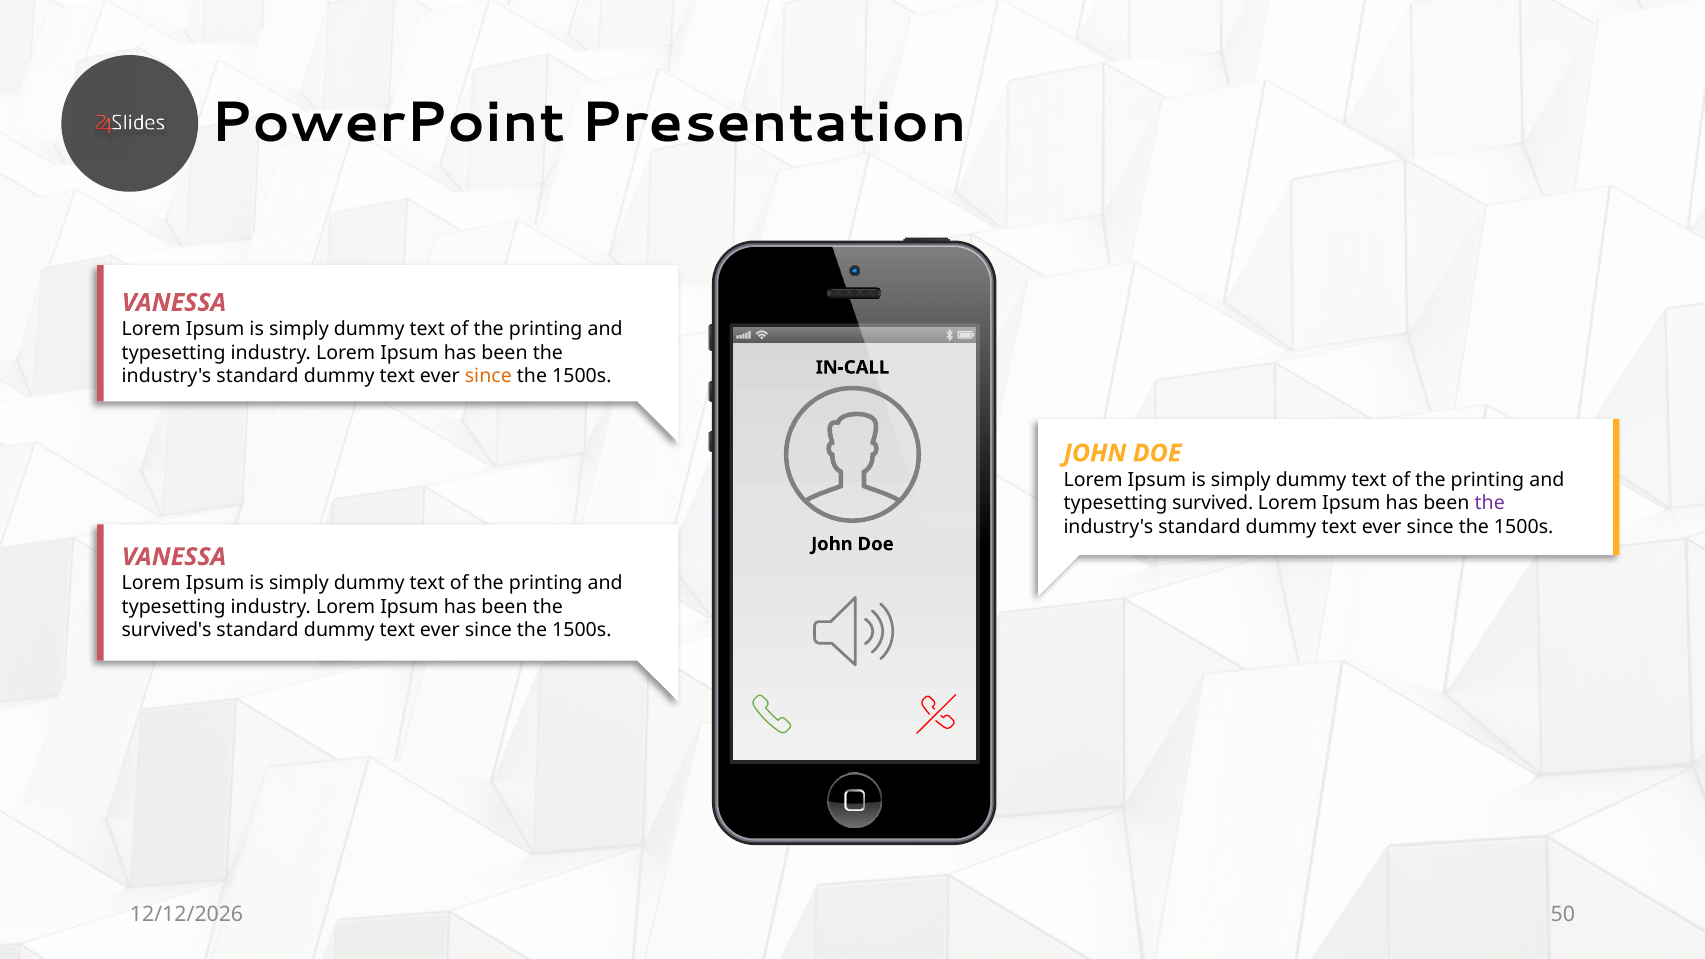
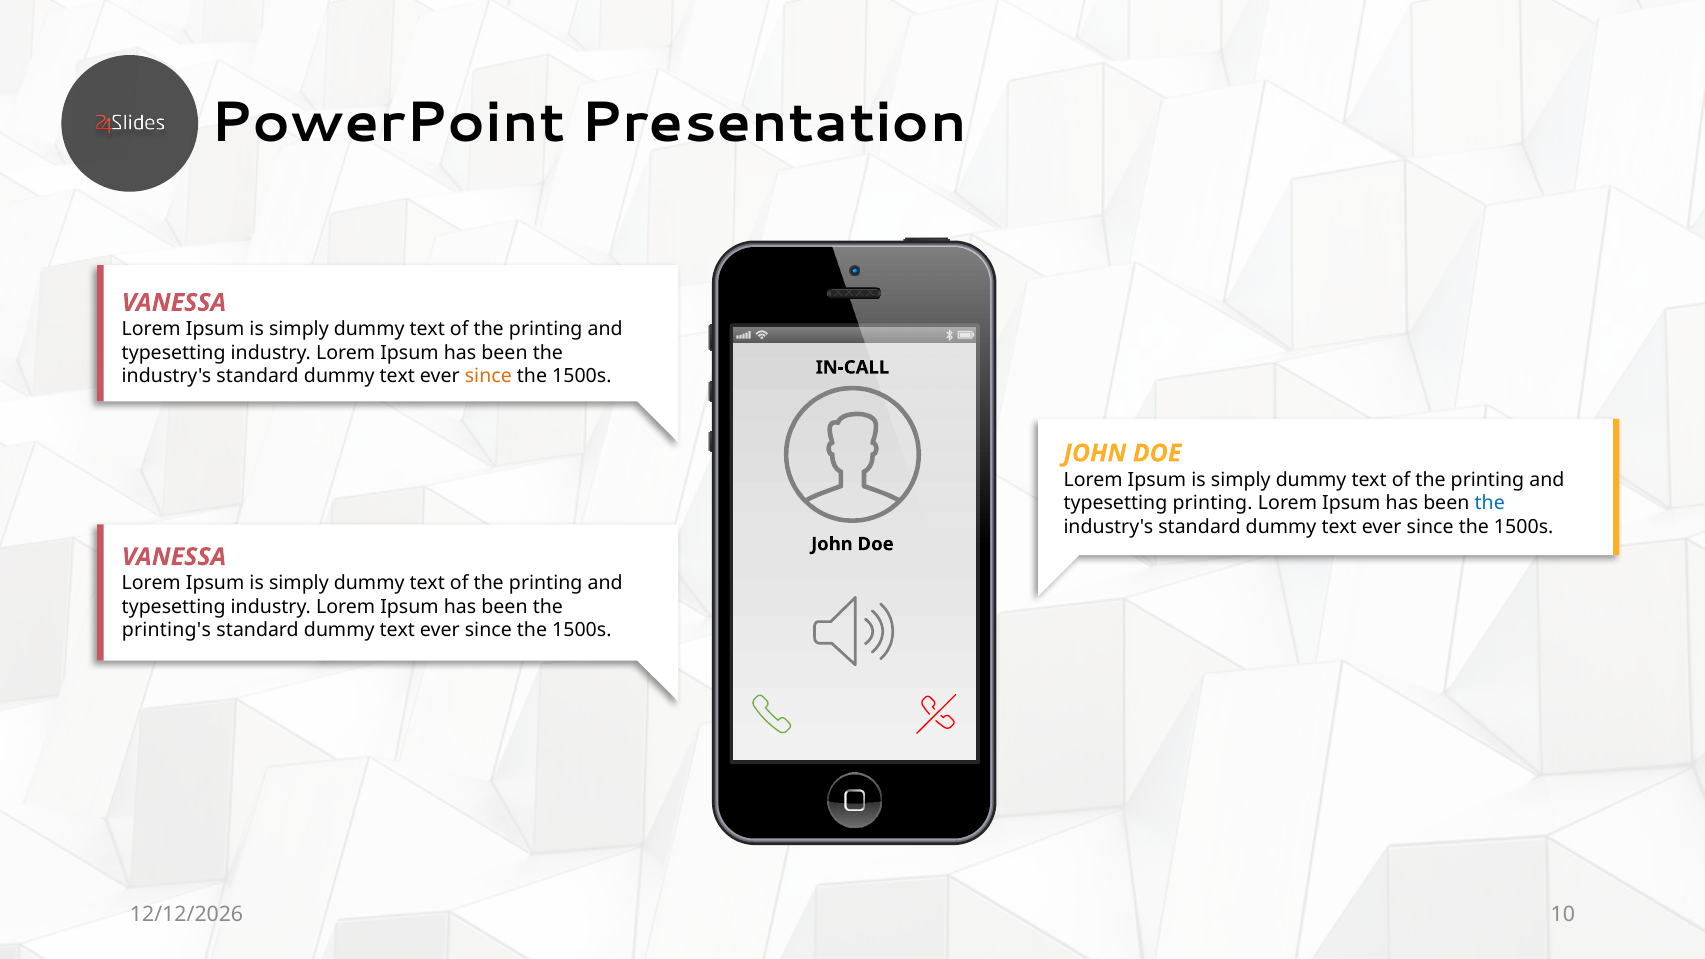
typesetting survived: survived -> printing (1213, 503)
the colour: purple -> blue (1490, 503)
survived's: survived's -> printing's (166, 630)
50: 50 -> 10 (1563, 914)
